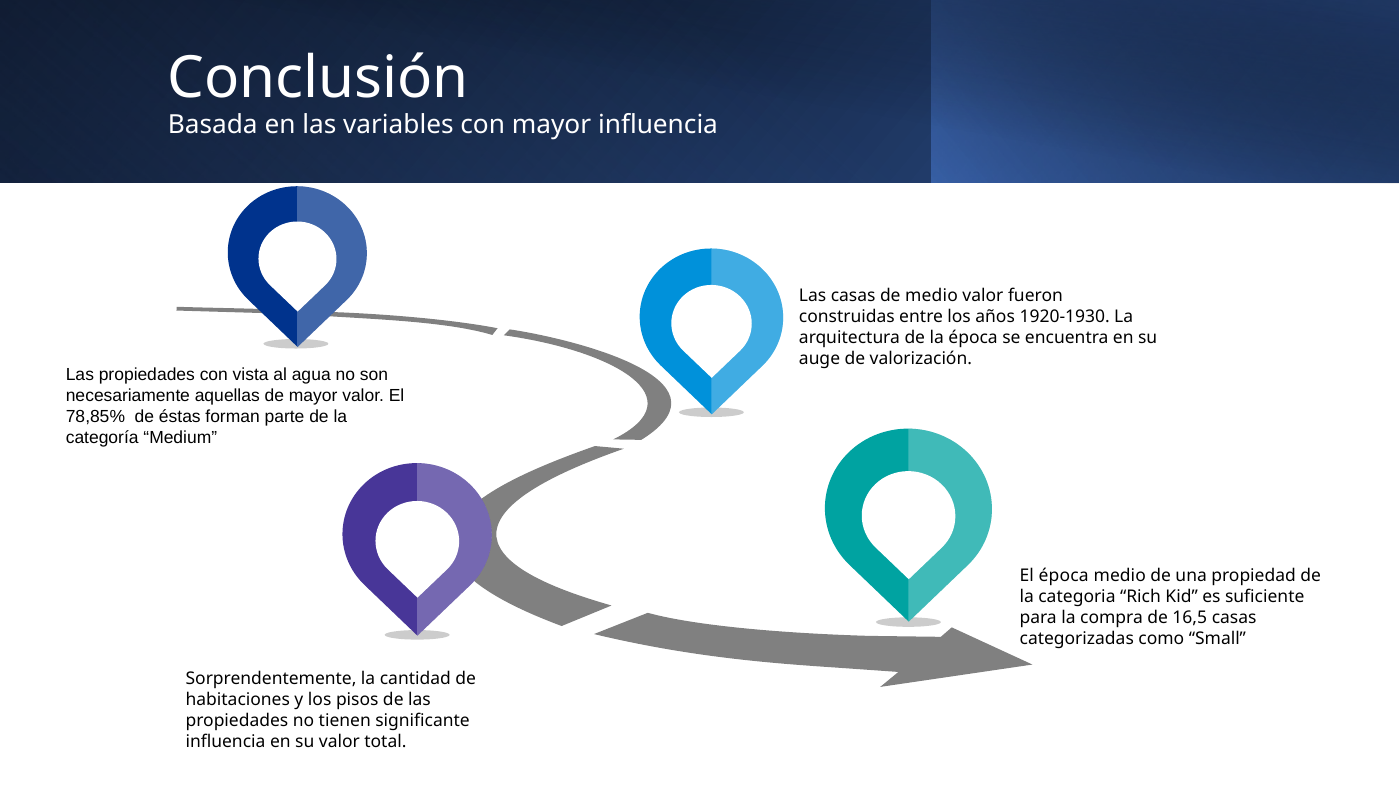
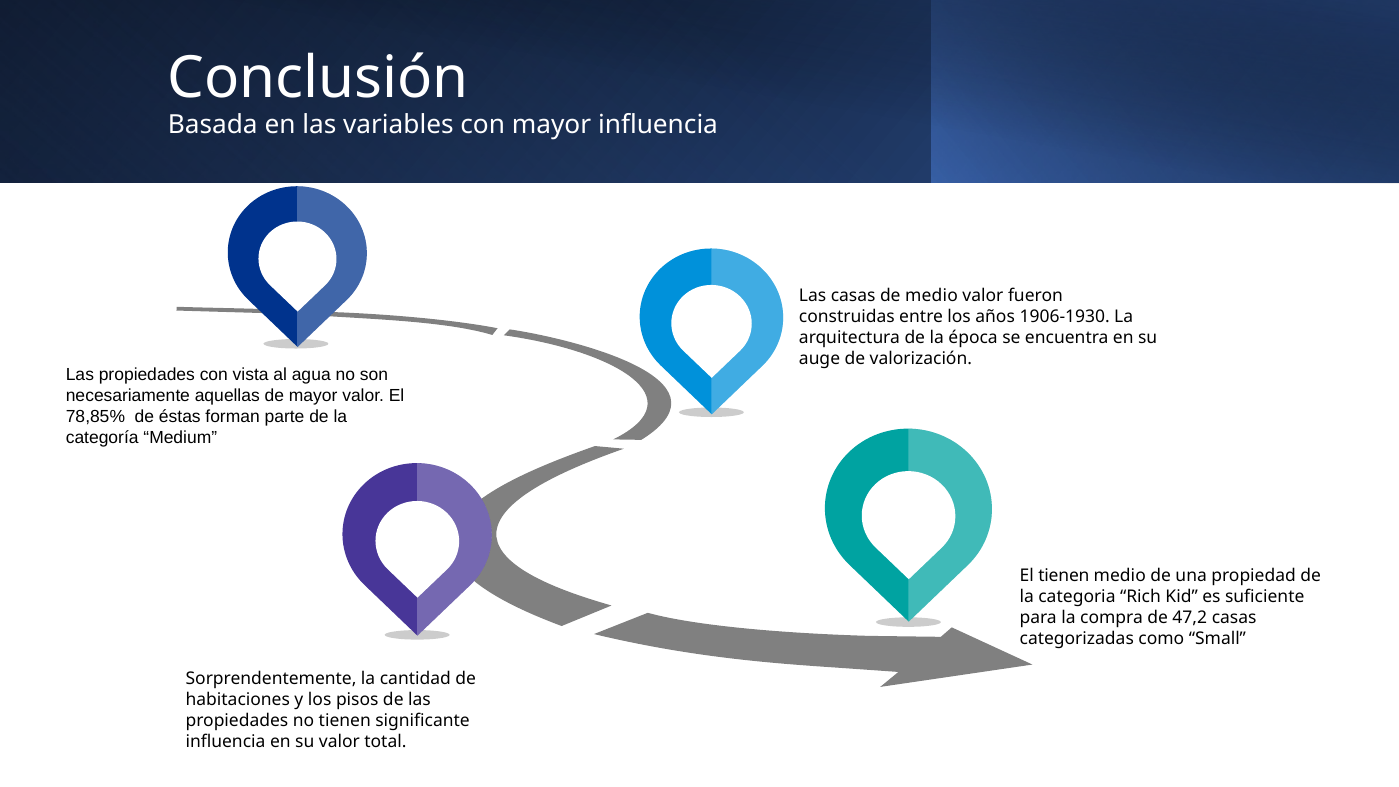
1920-1930: 1920-1930 -> 1906-1930 (1065, 317)
El época: época -> tienen (1064, 576)
16,5: 16,5 -> 47,2 (1190, 618)
